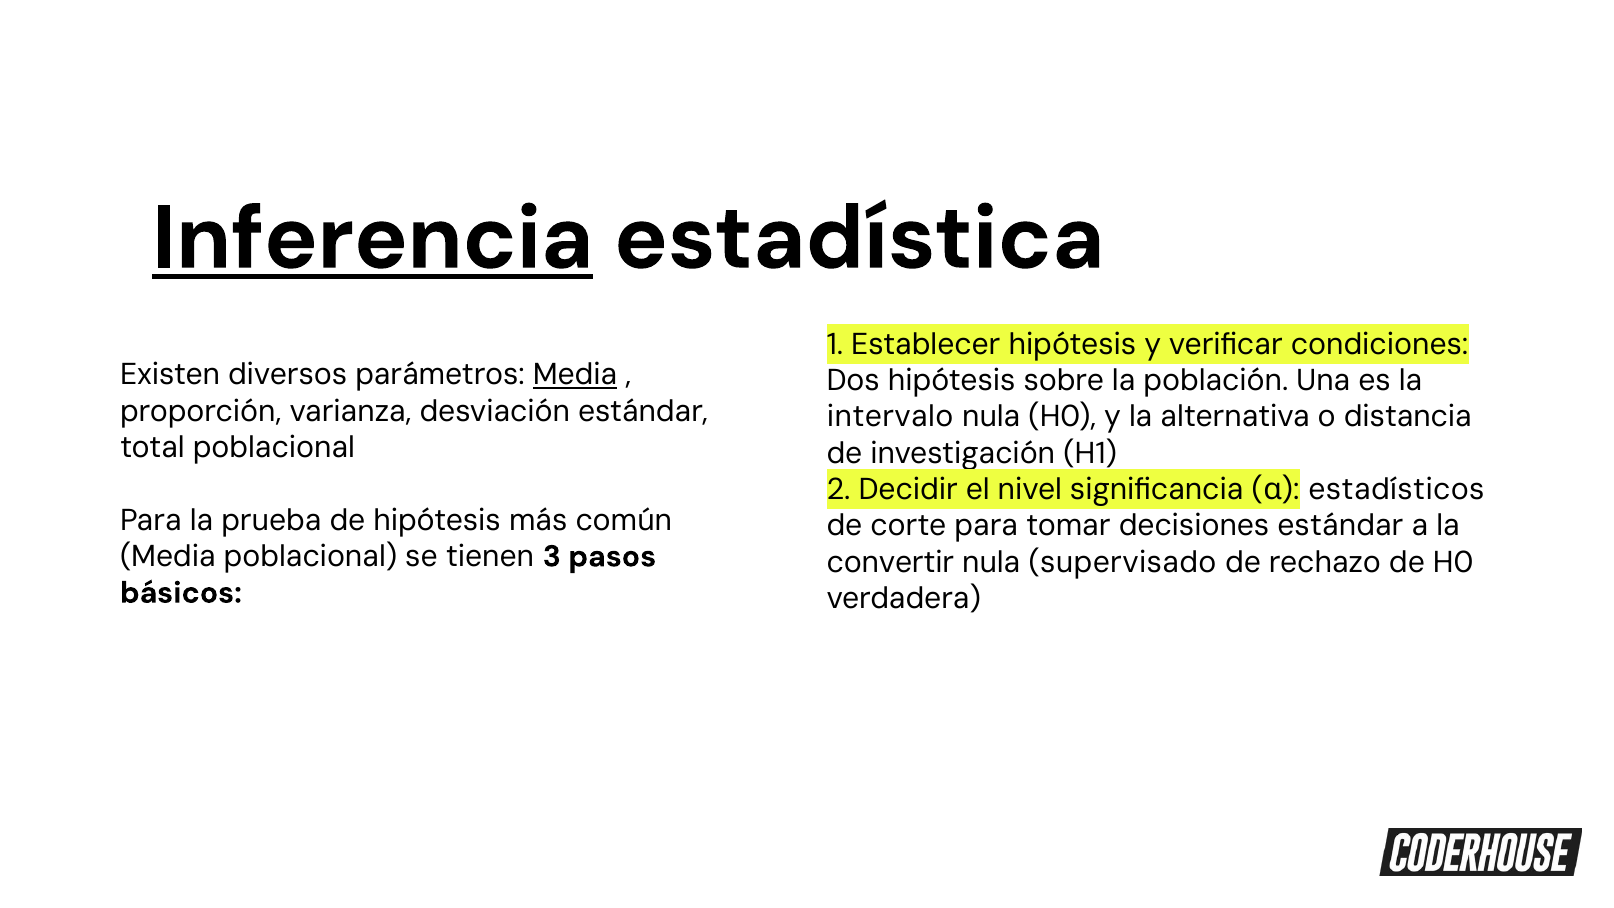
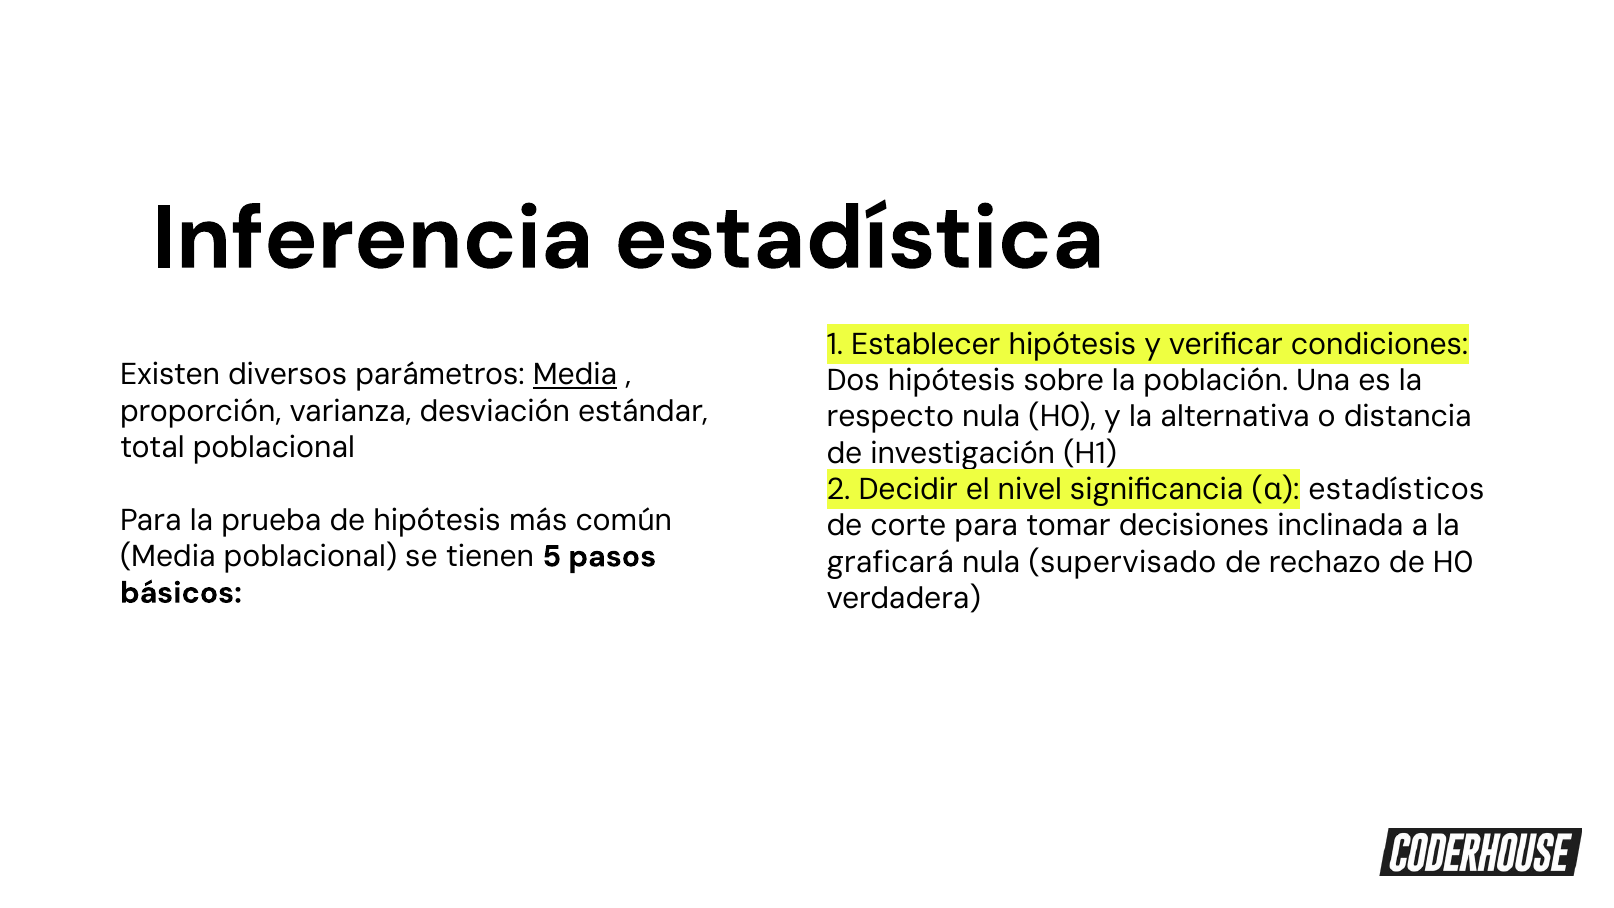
Inferencia underline: present -> none (373, 238)
intervalo: intervalo -> respecto (890, 417)
decisiones estándar: estándar -> inclinada (1340, 526)
3: 3 -> 5 (552, 556)
convertir: convertir -> graficará (890, 562)
